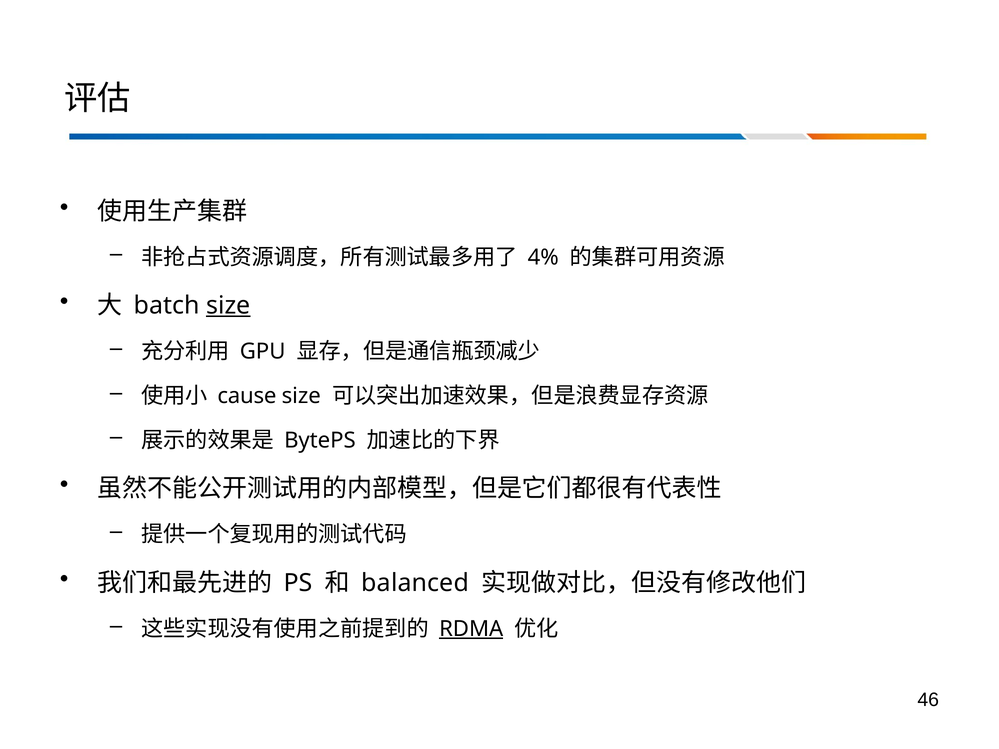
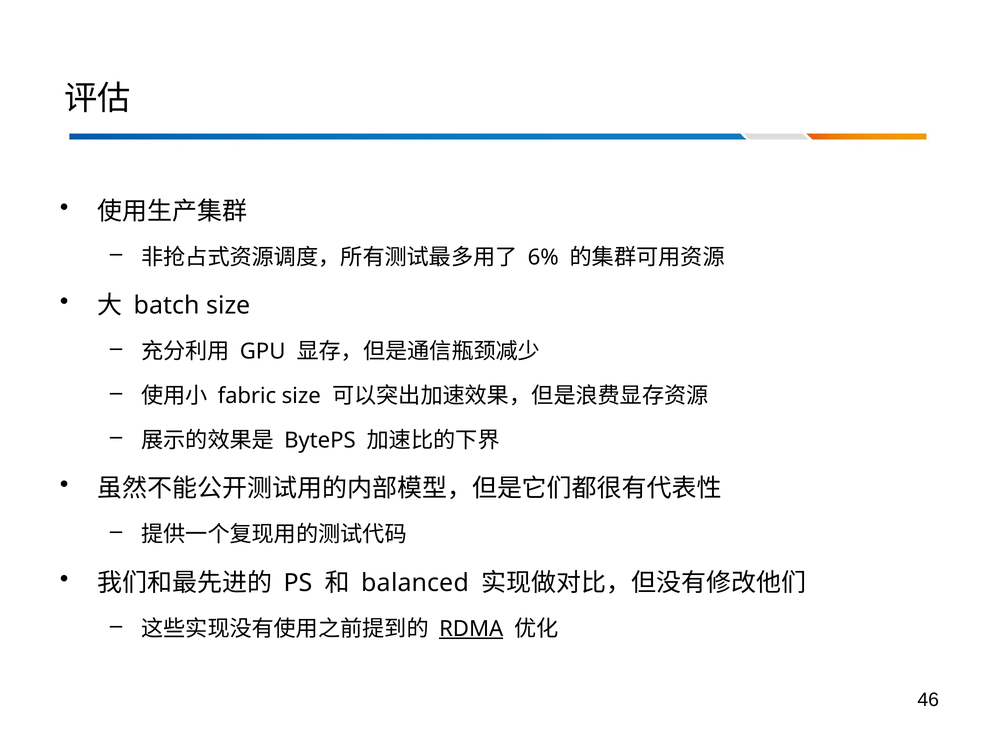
4%: 4% -> 6% (543, 257)
size underline: present -> none (228, 306)
cause: cause -> fabric (247, 396)
